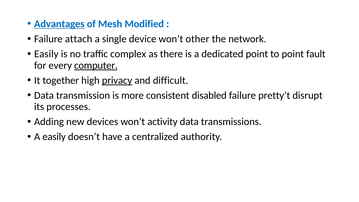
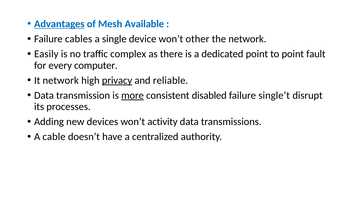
Modified: Modified -> Available (144, 24)
attach: attach -> cables (79, 39)
computer underline: present -> none (96, 65)
It together: together -> network (61, 80)
difficult: difficult -> reliable (171, 80)
more underline: none -> present (133, 95)
pretty’t: pretty’t -> single’t (274, 95)
A easily: easily -> cable (54, 137)
